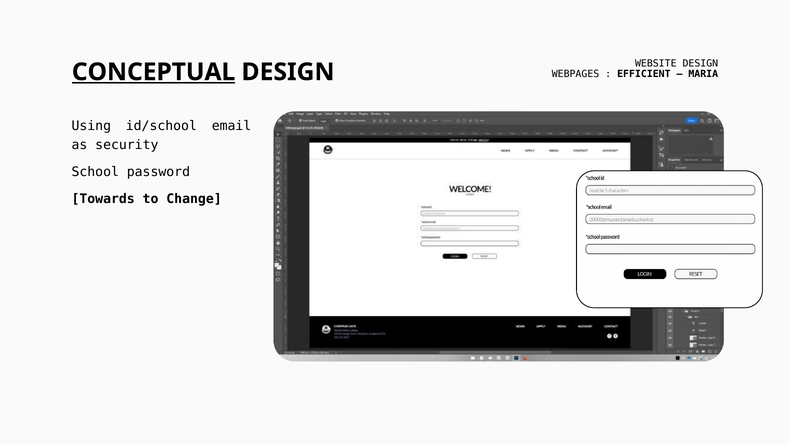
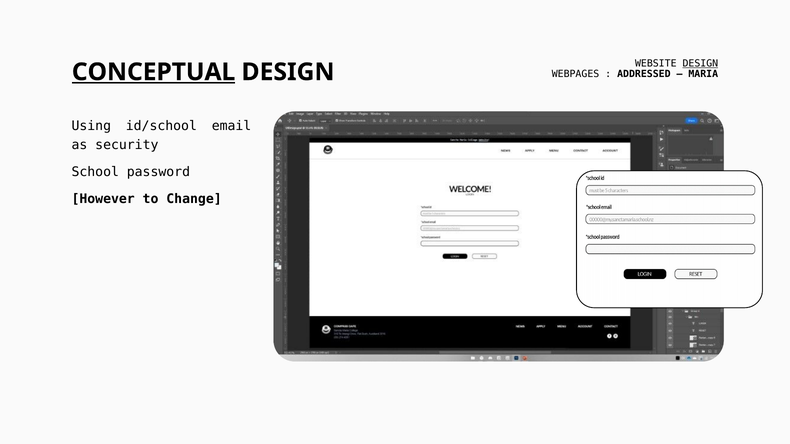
DESIGN underline: none -> present (700, 63)
EFFICIENT: EFFICIENT -> ADDRESSED (644, 74)
Towards: Towards -> However (103, 199)
